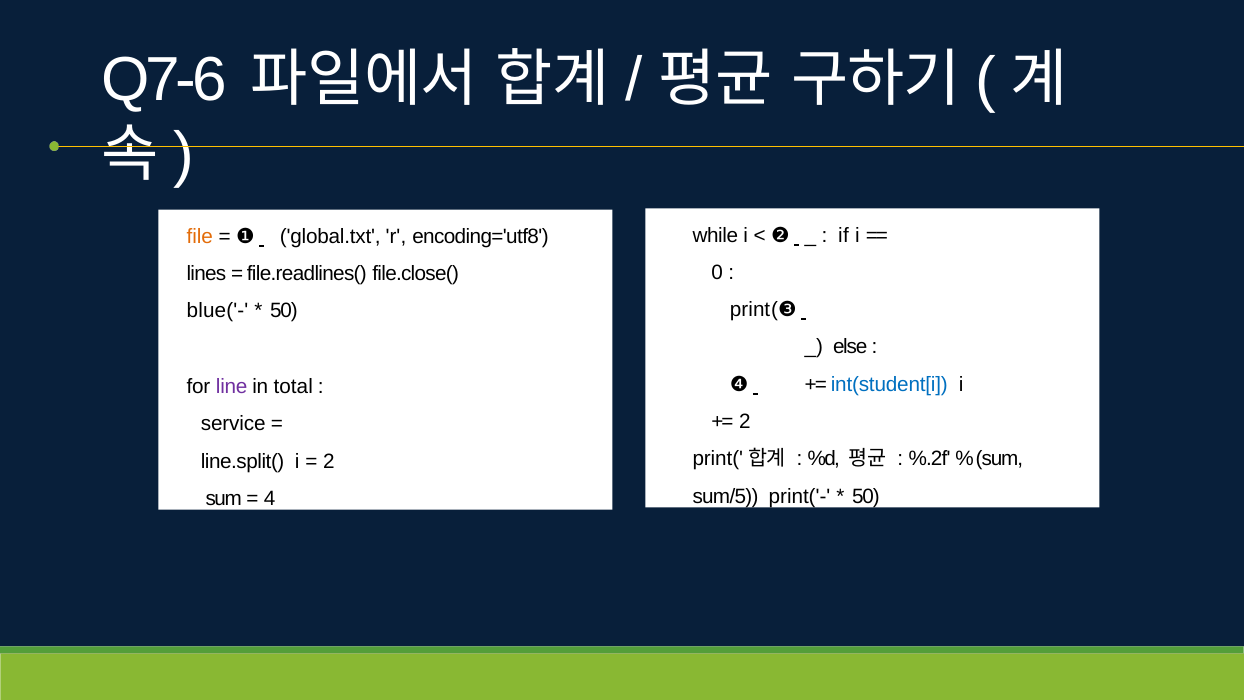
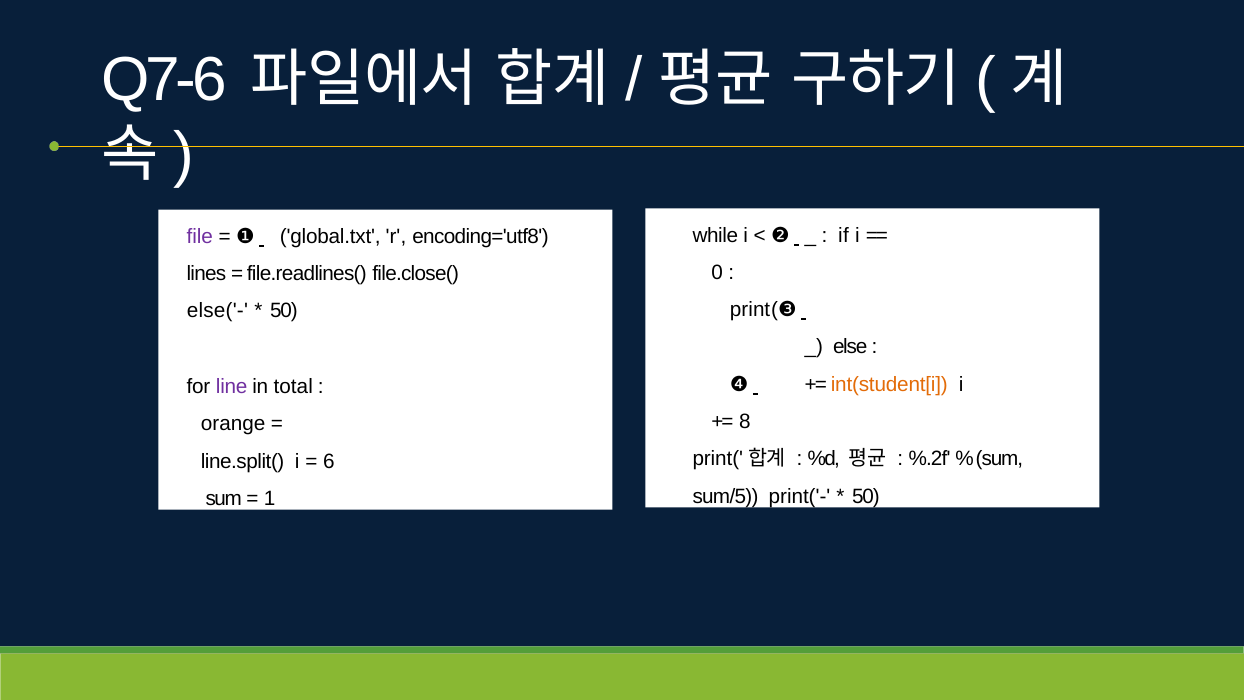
file colour: orange -> purple (200, 236)
blue('-: blue('- -> else('- (217, 311)
int(student[i colour: blue -> orange (889, 384)
2: 2 -> 8 (745, 422)
service: service -> orange (233, 424)
2: 2 -> 6 (329, 461)
4: 4 -> 1 (270, 499)
